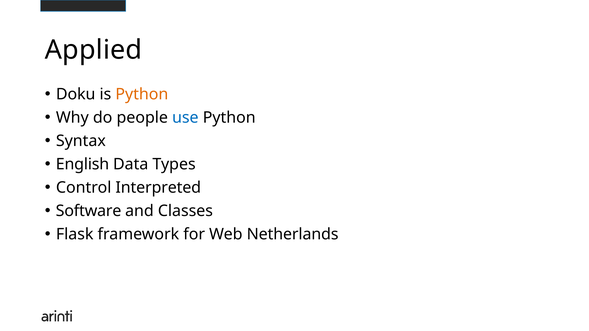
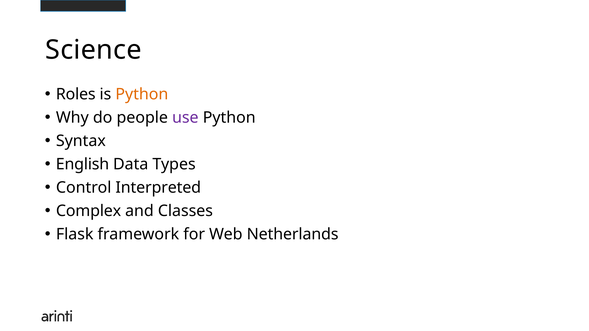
Applied: Applied -> Science (93, 50)
Doku: Doku -> Roles (76, 94)
use colour: blue -> purple (185, 118)
Software: Software -> Complex (89, 211)
